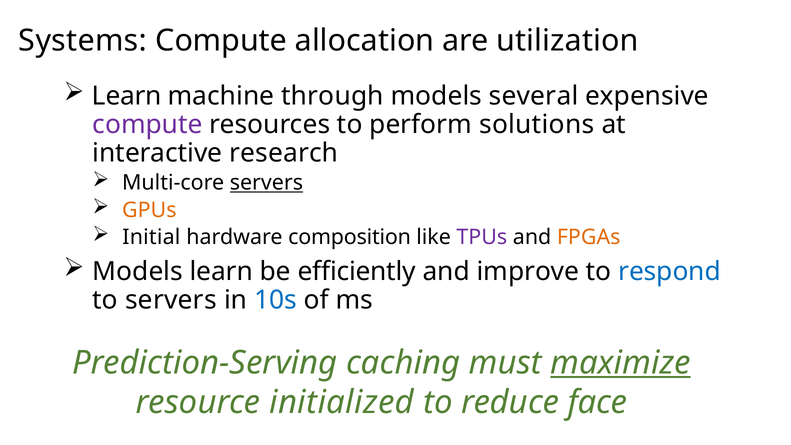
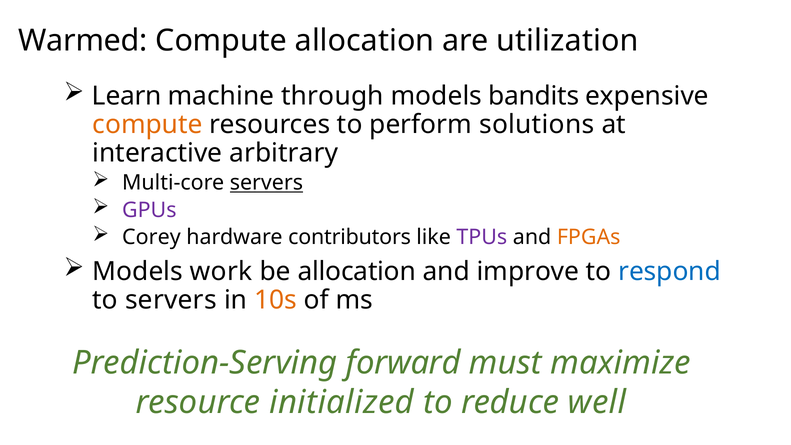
Systems: Systems -> Warmed (83, 41)
several: several -> bandits (534, 96)
compute colour: purple -> orange (148, 124)
research: research -> arbitrary (284, 153)
GPUs colour: orange -> purple (149, 210)
Initial: Initial -> Corey (151, 237)
composition: composition -> contributors (350, 237)
Models learn: learn -> work (221, 271)
be efficiently: efficiently -> allocation (357, 271)
10s colour: blue -> orange (276, 300)
caching: caching -> forward (403, 363)
maximize underline: present -> none (620, 363)
face: face -> well (597, 402)
